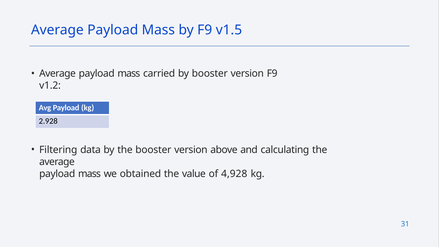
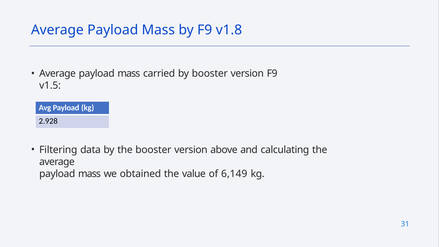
v1.5: v1.5 -> v1.8 (229, 30)
v1.2: v1.2 -> v1.5 (50, 86)
4,928: 4,928 -> 6,149 (234, 174)
